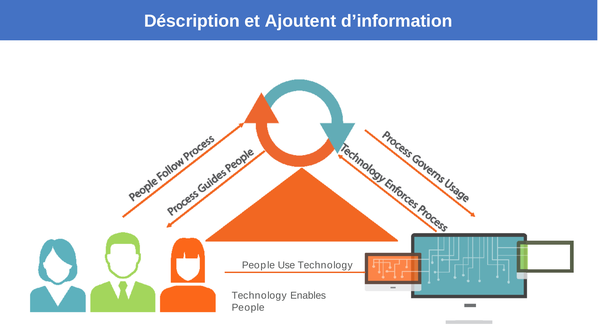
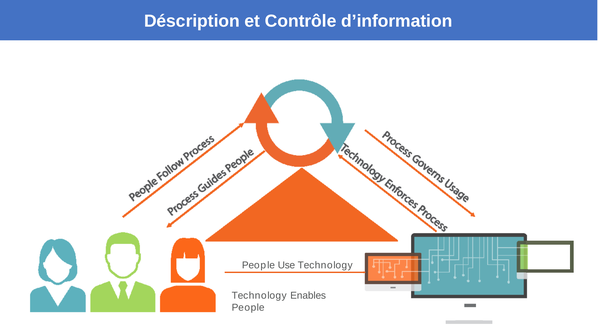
Ajoutent: Ajoutent -> Contrôle (301, 21)
